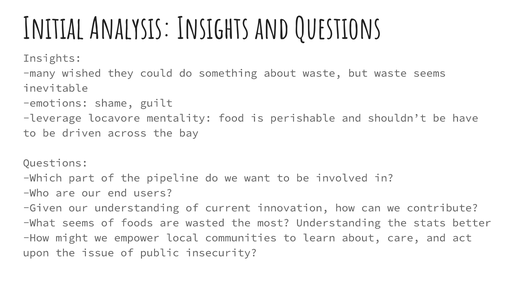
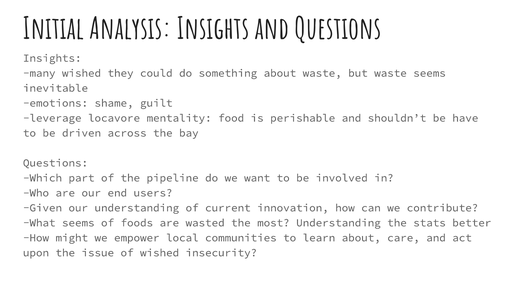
of public: public -> wished (160, 253)
